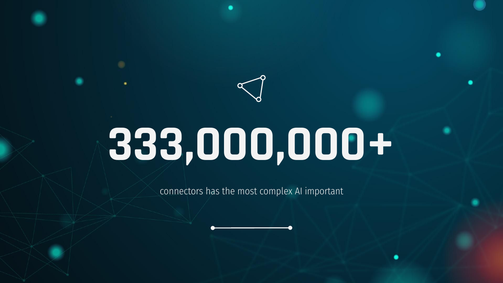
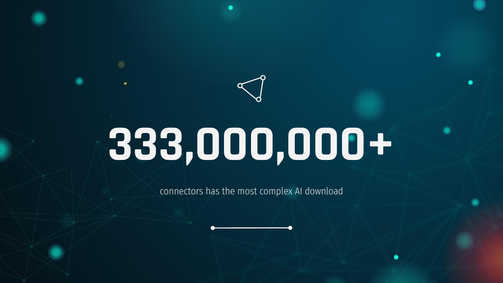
important: important -> download (324, 191)
